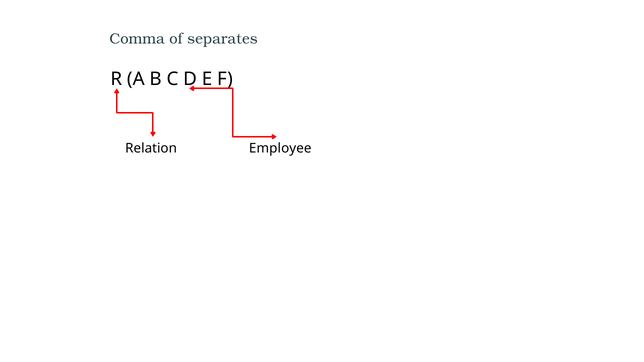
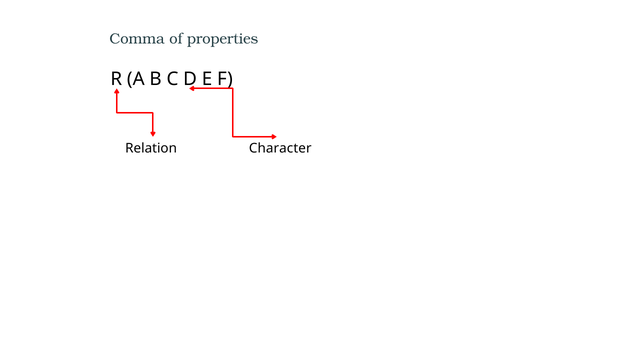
separates: separates -> properties (223, 39)
Employee: Employee -> Character (280, 148)
